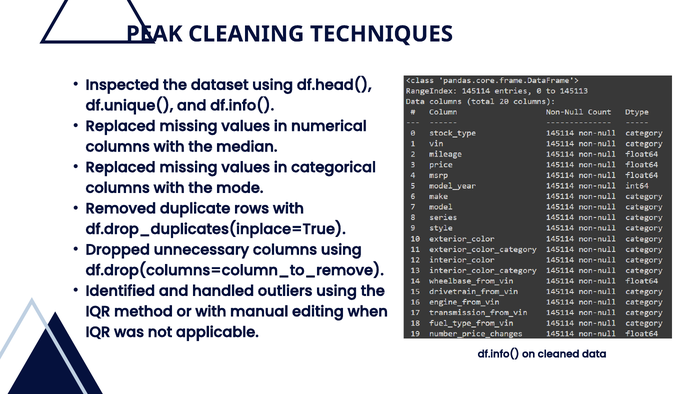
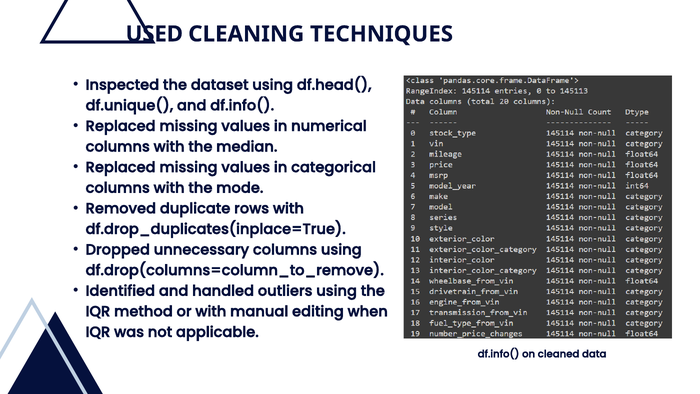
PEAK: PEAK -> USED (154, 34)
